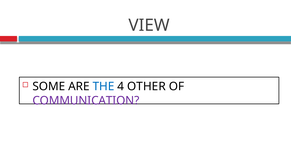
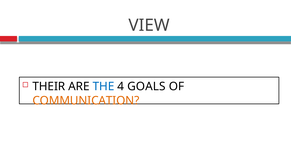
SOME: SOME -> THEIR (49, 86)
OTHER: OTHER -> GOALS (146, 86)
COMMUNICATION colour: purple -> orange (86, 100)
